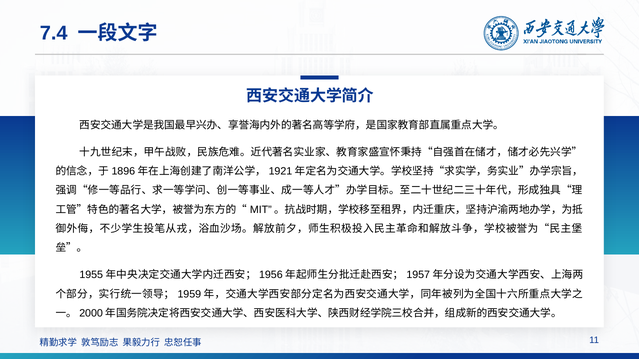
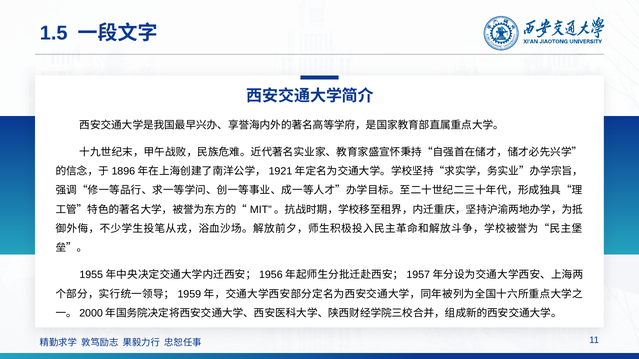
7.4: 7.4 -> 1.5 (54, 33)
